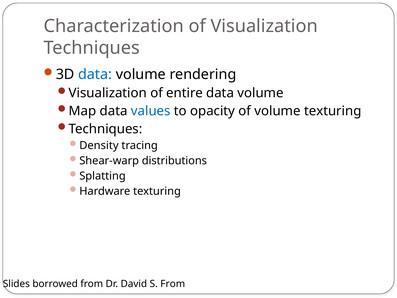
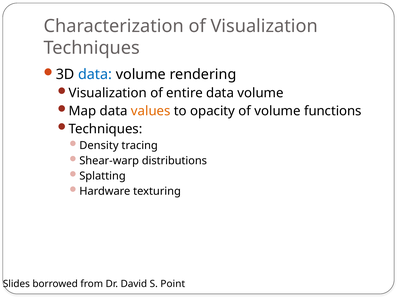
values colour: blue -> orange (151, 111)
volume texturing: texturing -> functions (333, 111)
S From: From -> Point (173, 284)
